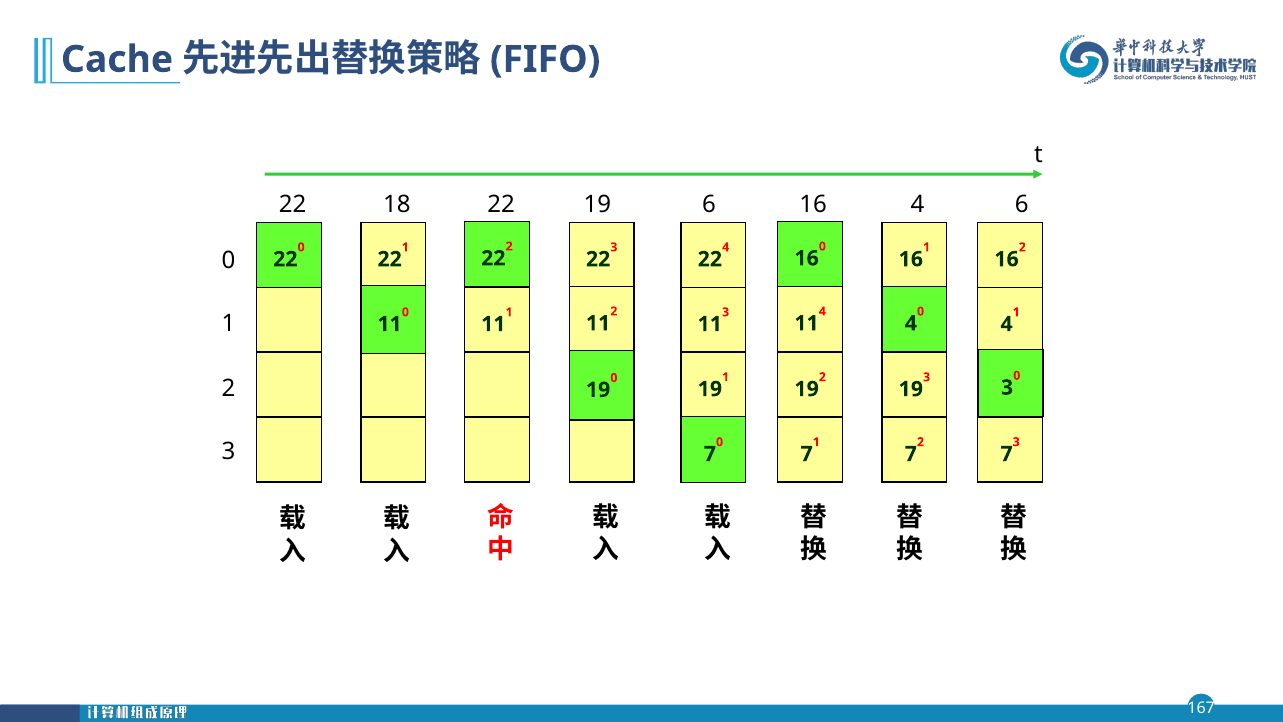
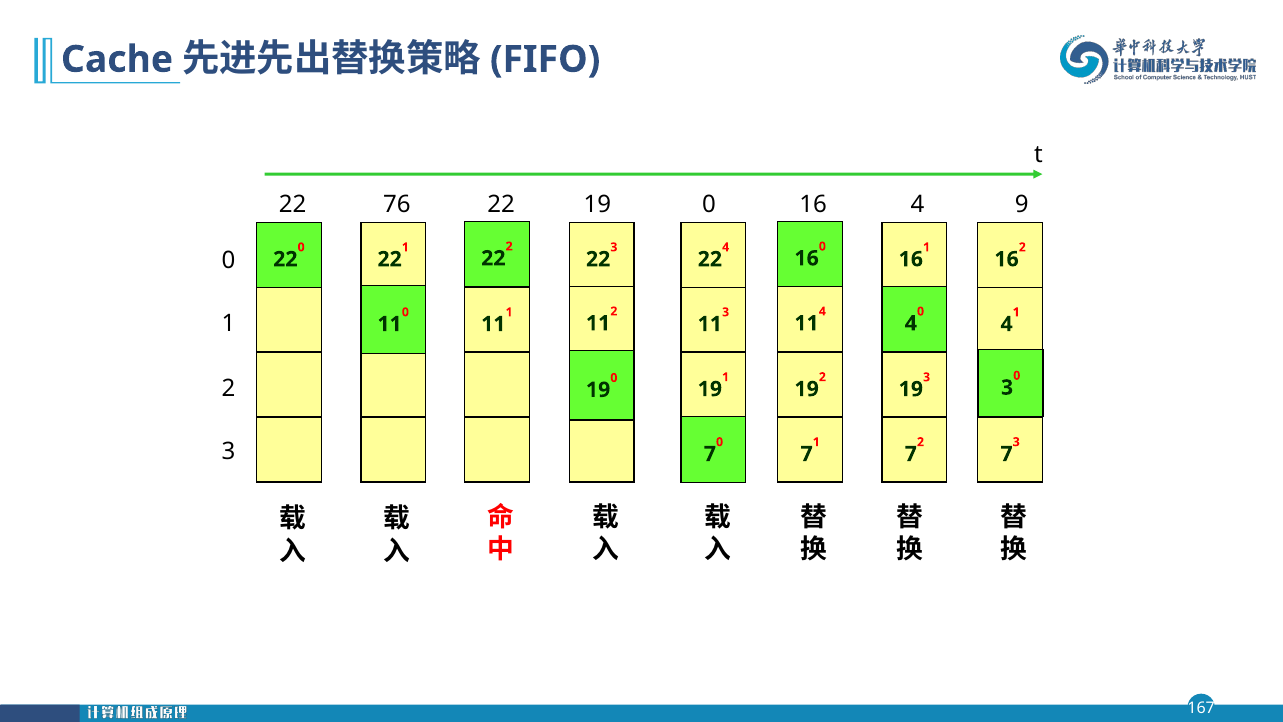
18: 18 -> 76 (397, 204)
22 19 6: 6 -> 0 (709, 204)
4 6: 6 -> 9 (1022, 204)
